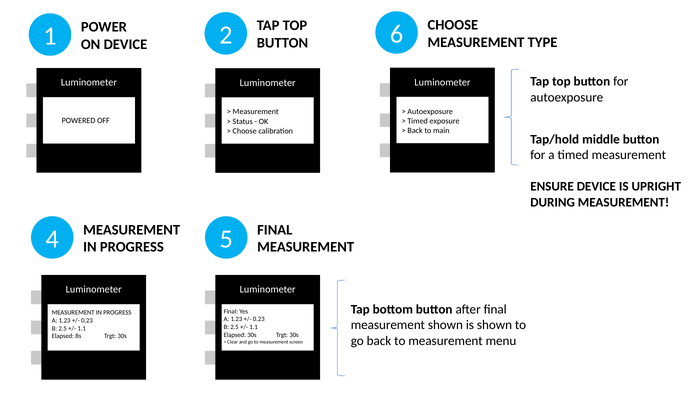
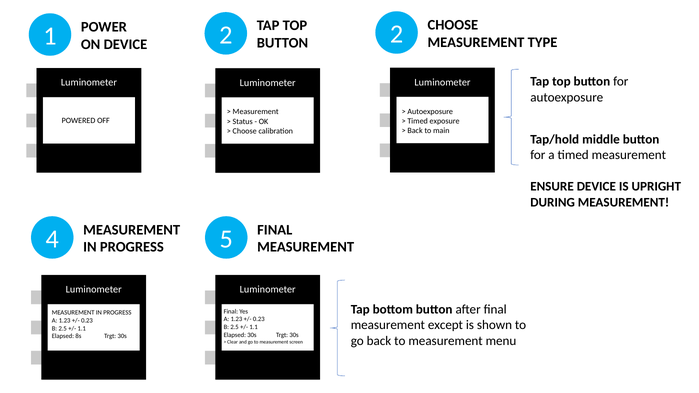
BUTTON 6: 6 -> 2 (397, 34)
measurement shown: shown -> except (445, 325)
